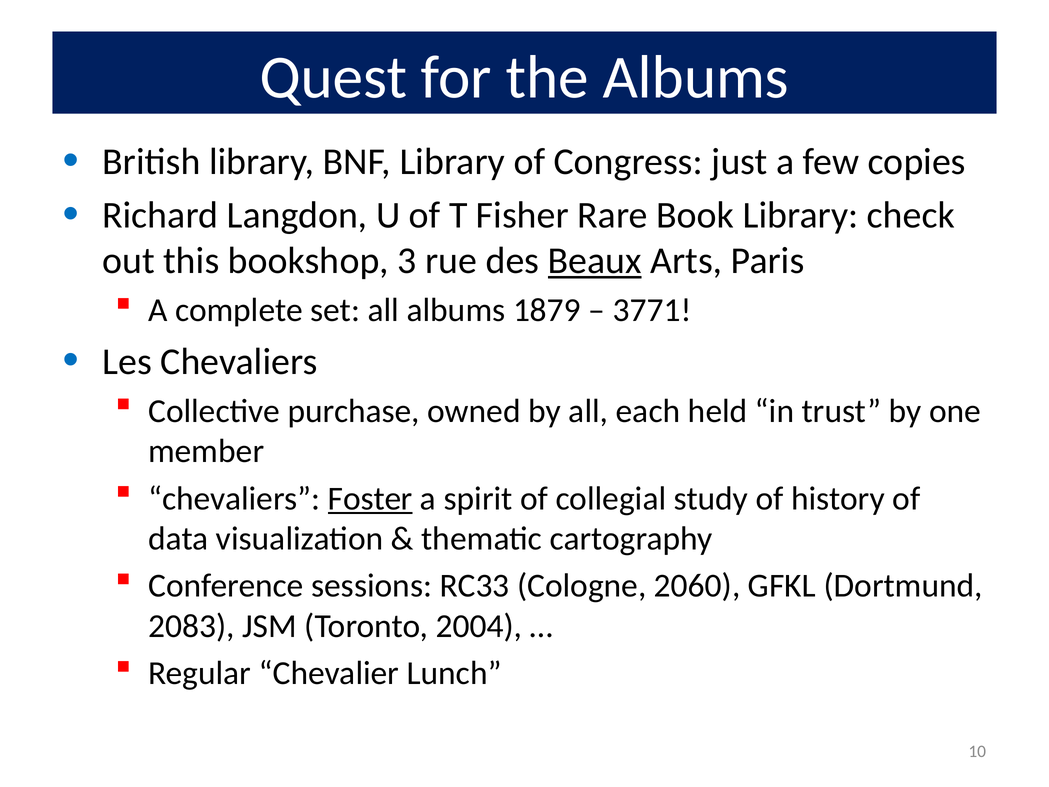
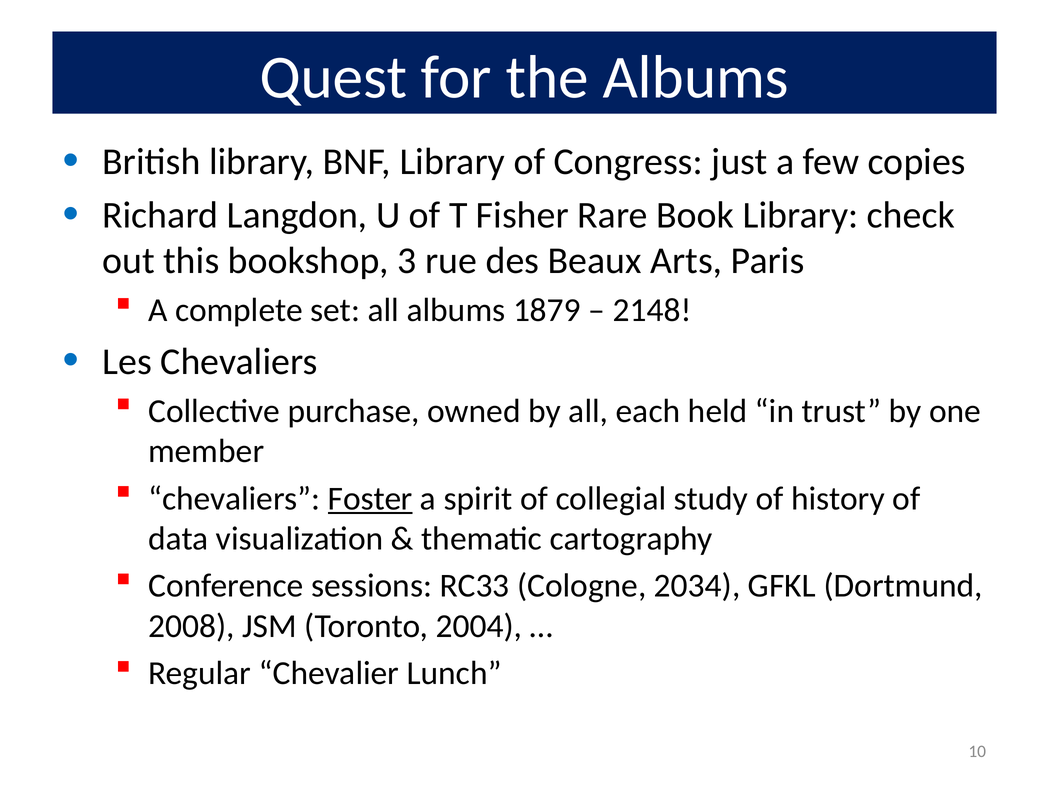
Beaux underline: present -> none (595, 261)
3771: 3771 -> 2148 (652, 310)
2060: 2060 -> 2034 (697, 586)
2083: 2083 -> 2008 (191, 626)
